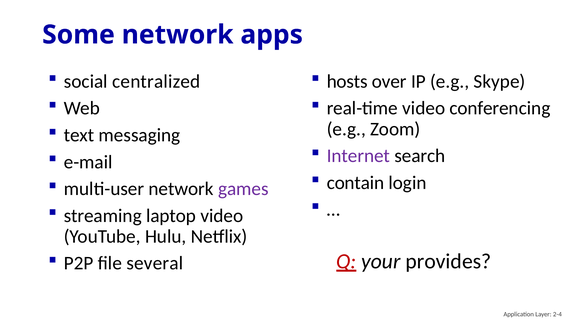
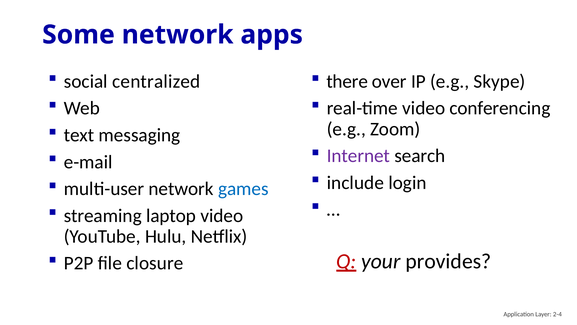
hosts: hosts -> there (347, 81)
contain: contain -> include (355, 183)
games colour: purple -> blue (243, 189)
several: several -> closure (155, 263)
